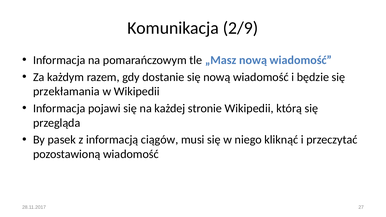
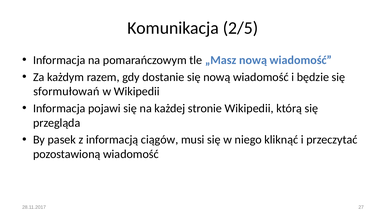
2/9: 2/9 -> 2/5 (241, 28)
przekłamania: przekłamania -> sformułowań (66, 92)
